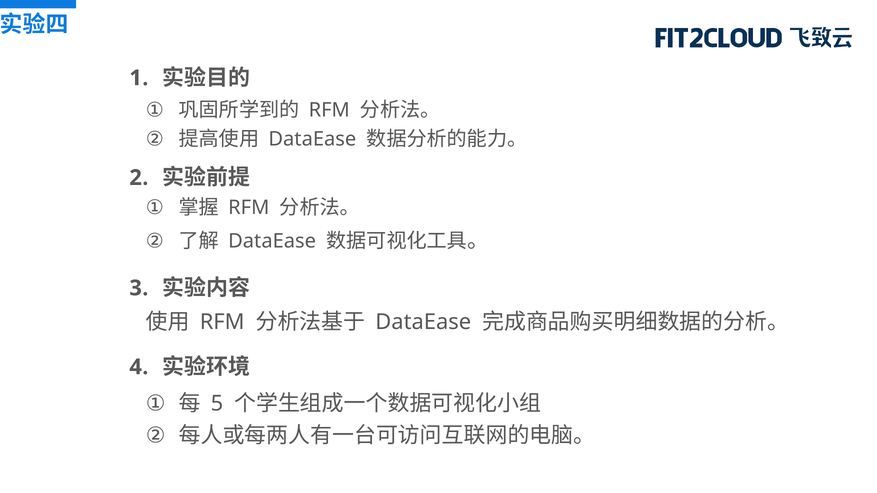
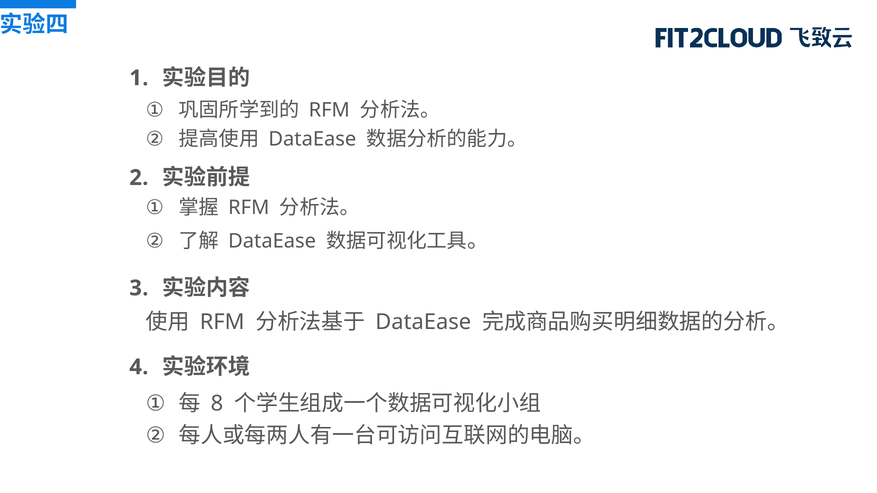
5: 5 -> 8 (217, 404)
